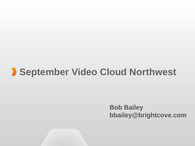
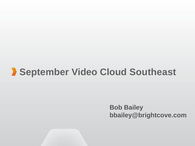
Northwest: Northwest -> Southeast (153, 72)
